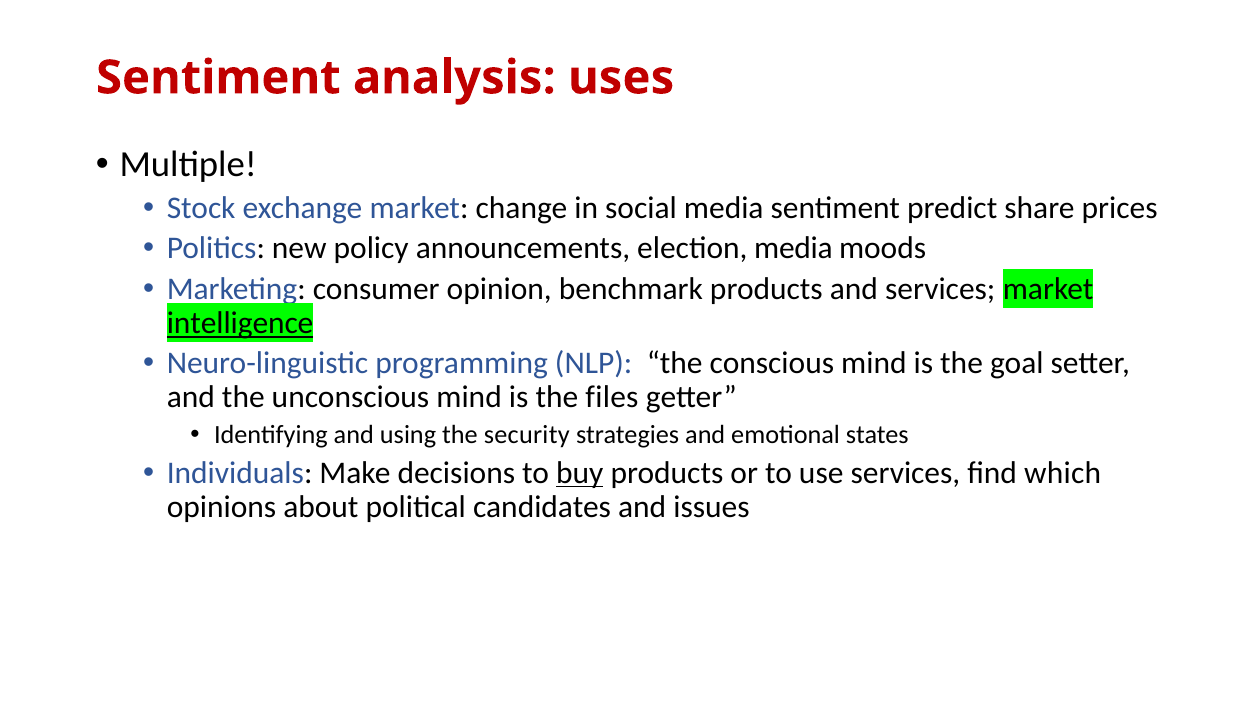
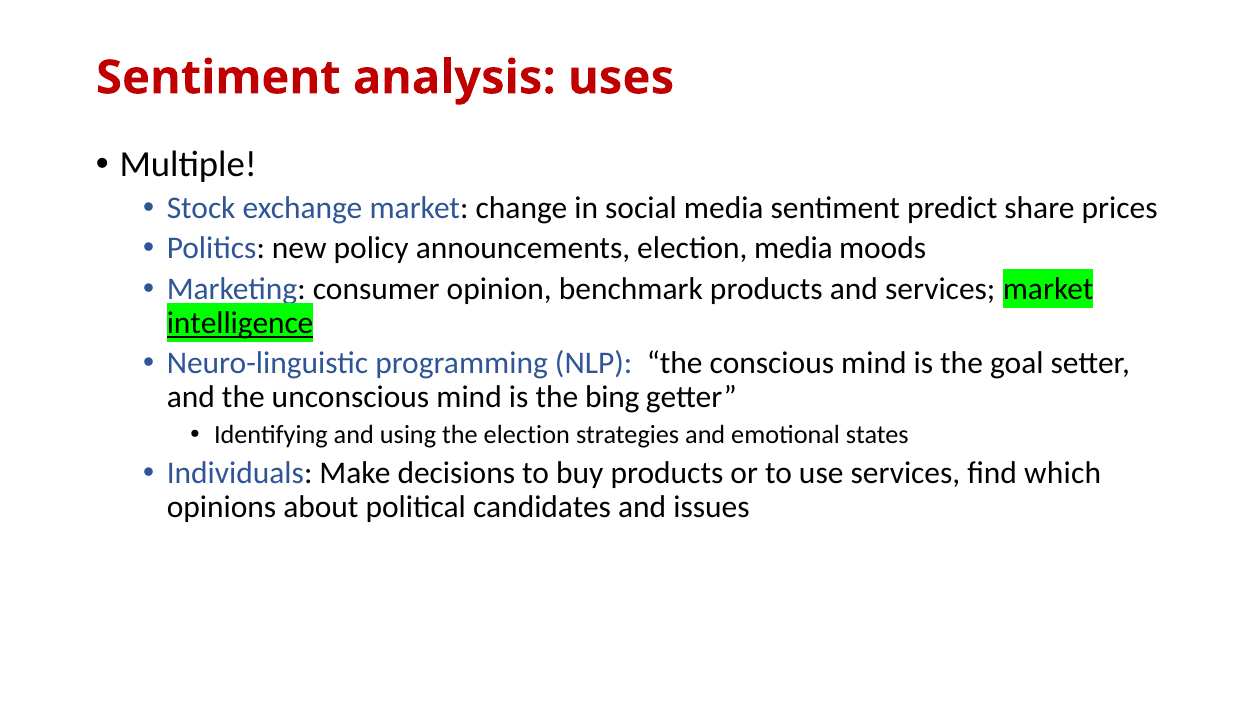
files: files -> bing (612, 398)
the security: security -> election (527, 435)
buy underline: present -> none (580, 473)
